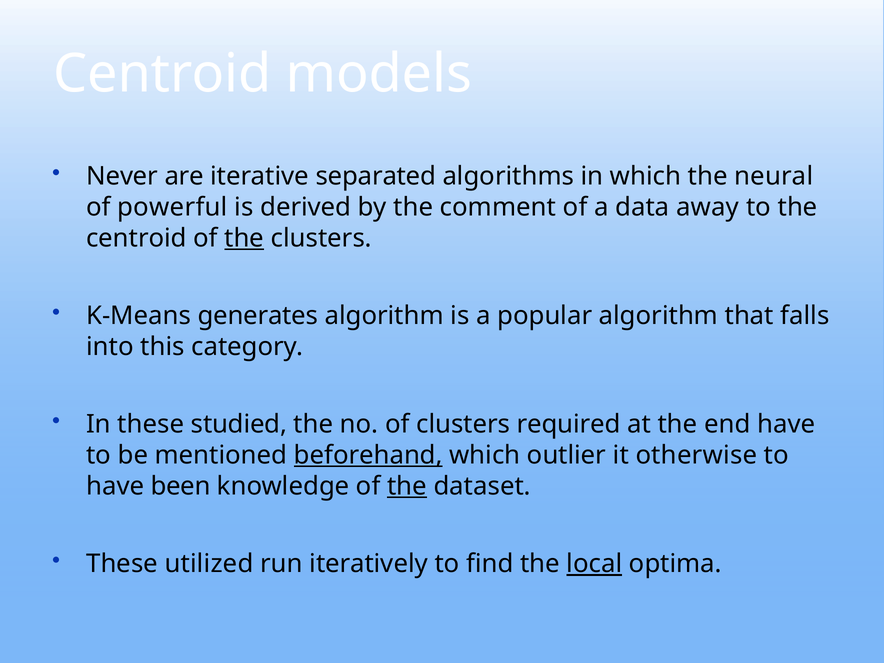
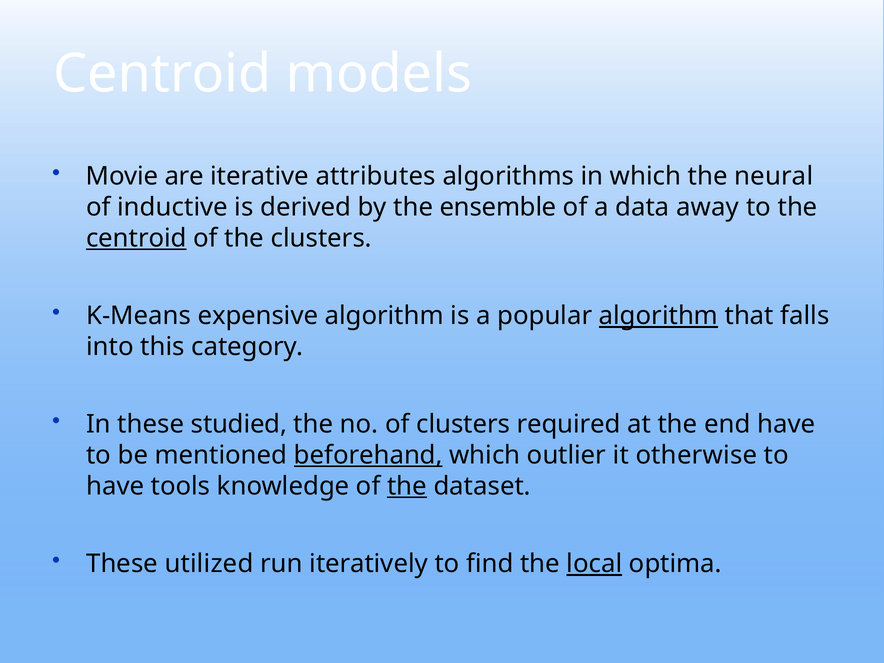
Never: Never -> Movie (122, 176)
separated: separated -> attributes (376, 176)
powerful: powerful -> inductive (173, 207)
comment: comment -> ensemble (498, 207)
centroid underline: none -> present (136, 238)
the underline: present -> none (244, 238)
generates: generates -> expensive (258, 316)
algorithm underline: none -> present (658, 316)
been: been -> tools (181, 486)
